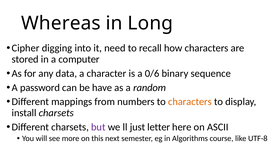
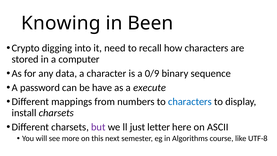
Whereas: Whereas -> Knowing (61, 23)
Long: Long -> Been (150, 23)
Cipher: Cipher -> Crypto (26, 48)
0/6: 0/6 -> 0/9 (152, 73)
random: random -> execute (150, 87)
characters colour: orange -> blue (190, 102)
